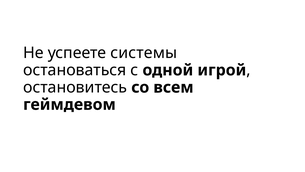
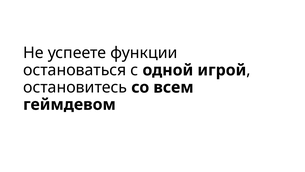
системы: системы -> функции (144, 53)
